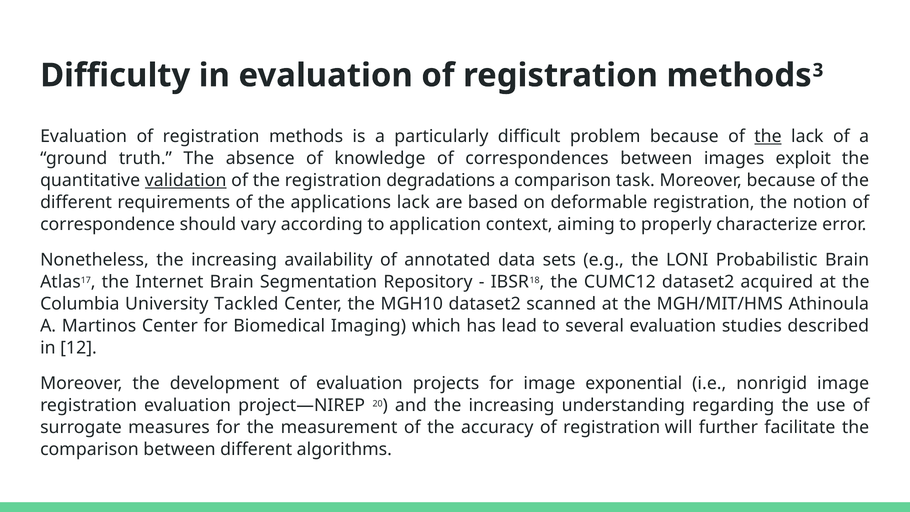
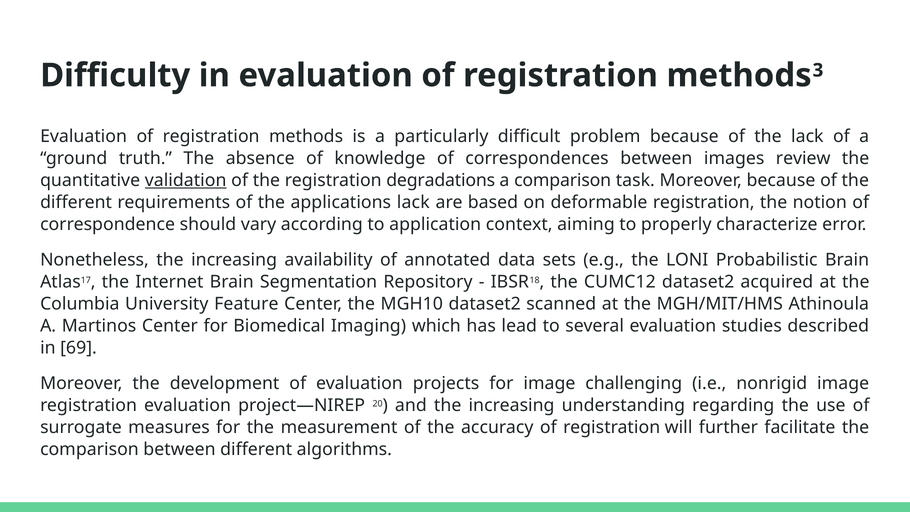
the underline: present -> none (768, 136)
exploit: exploit -> review (803, 158)
Tackled: Tackled -> Feature (246, 304)
12: 12 -> 69 (78, 348)
exponential: exponential -> challenging (634, 383)
